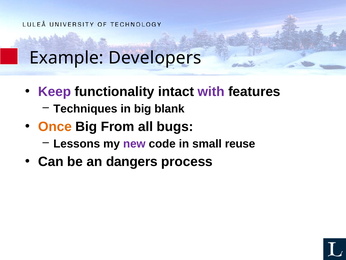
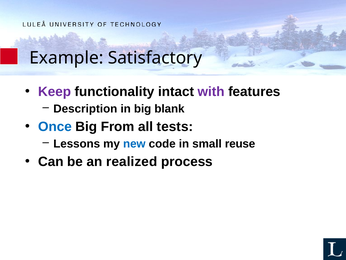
Developers: Developers -> Satisfactory (155, 58)
Techniques: Techniques -> Description (85, 109)
Once colour: orange -> blue (55, 126)
bugs: bugs -> tests (175, 126)
new colour: purple -> blue (134, 144)
dangers: dangers -> realized (132, 161)
